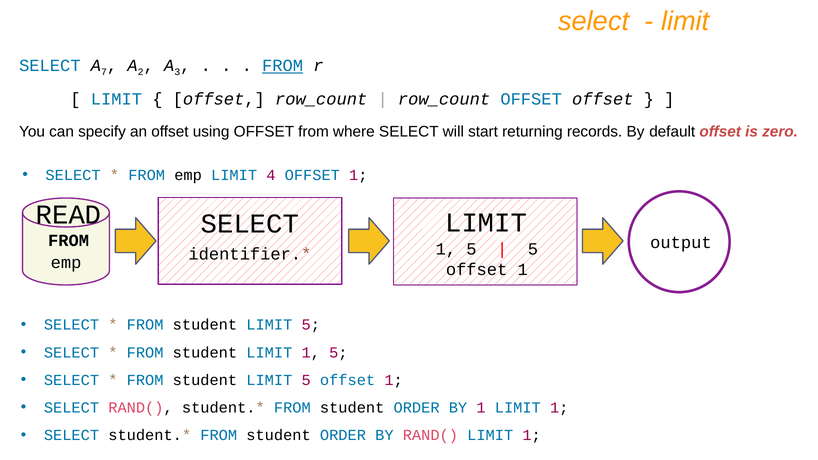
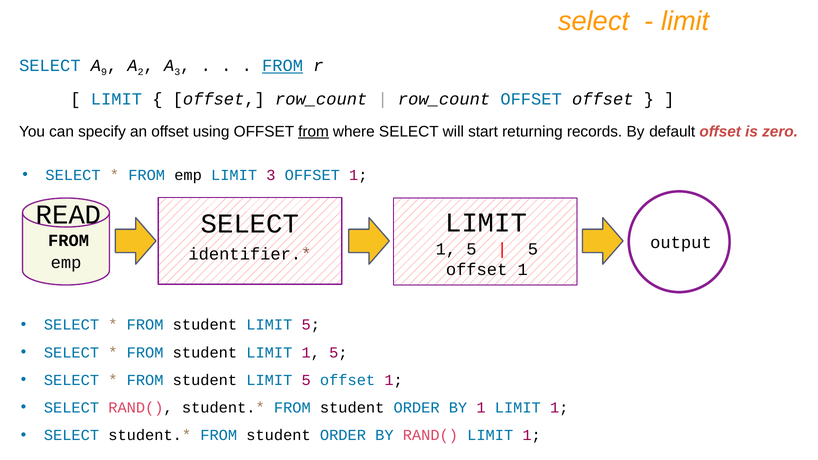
7: 7 -> 9 (104, 72)
from underline: none -> present (313, 132)
LIMIT 4: 4 -> 3 (271, 175)
